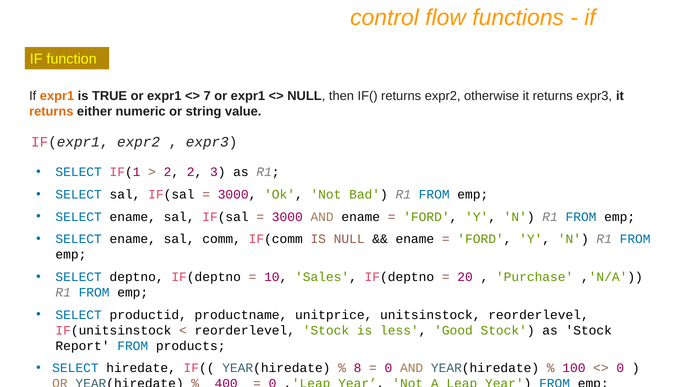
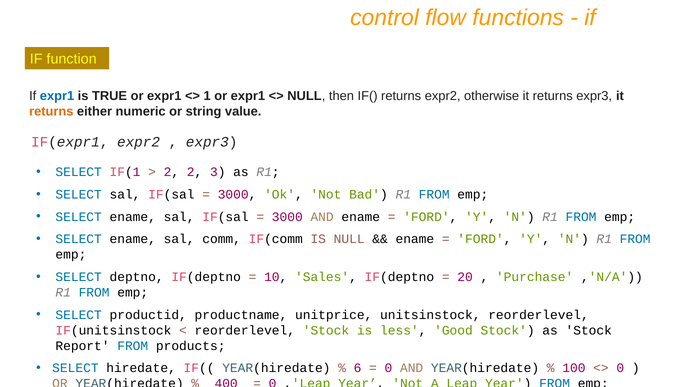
expr1 colour: orange -> blue (57, 96)
7: 7 -> 1 (207, 96)
8: 8 -> 6 (358, 368)
